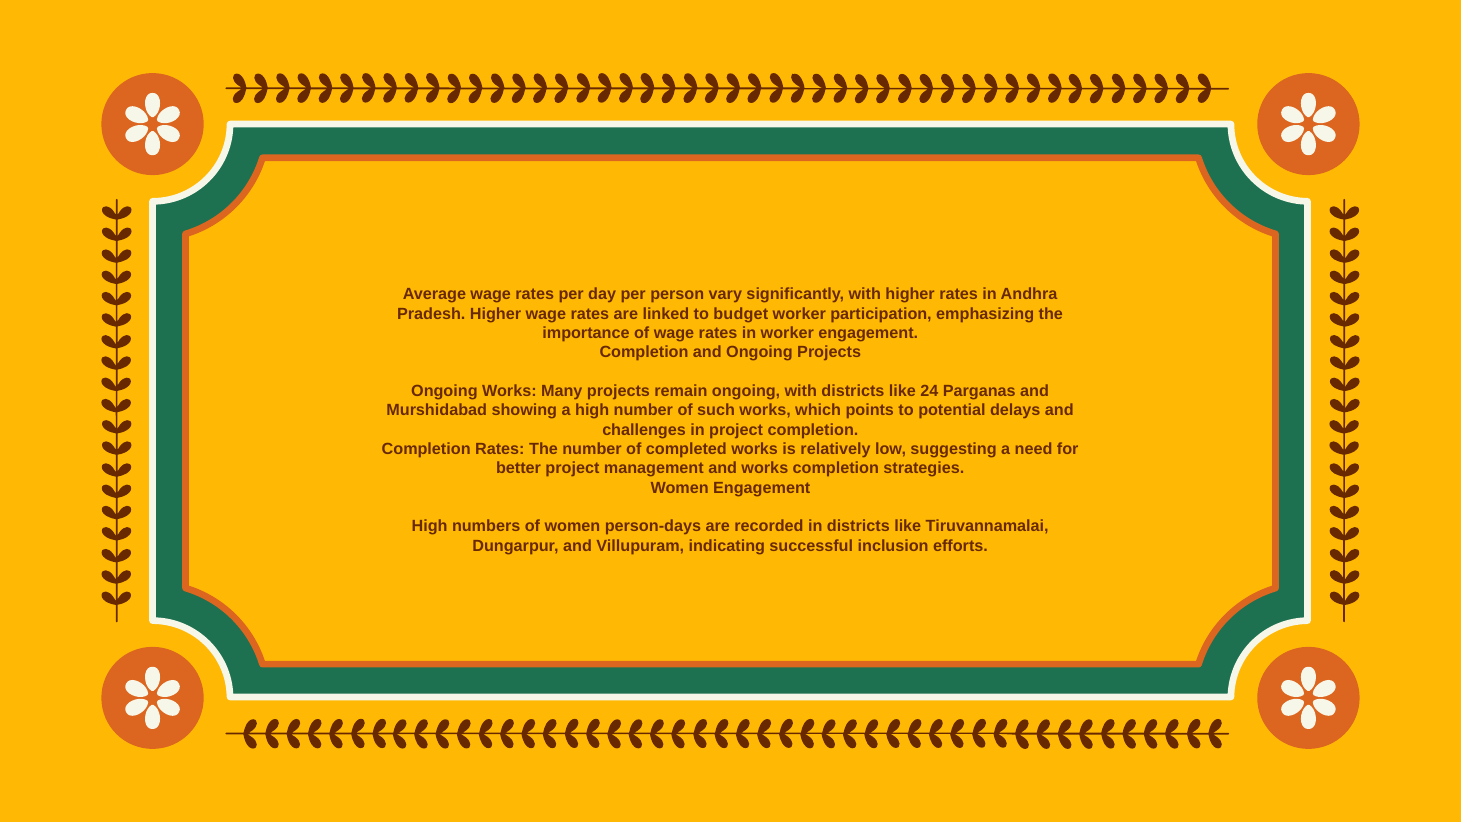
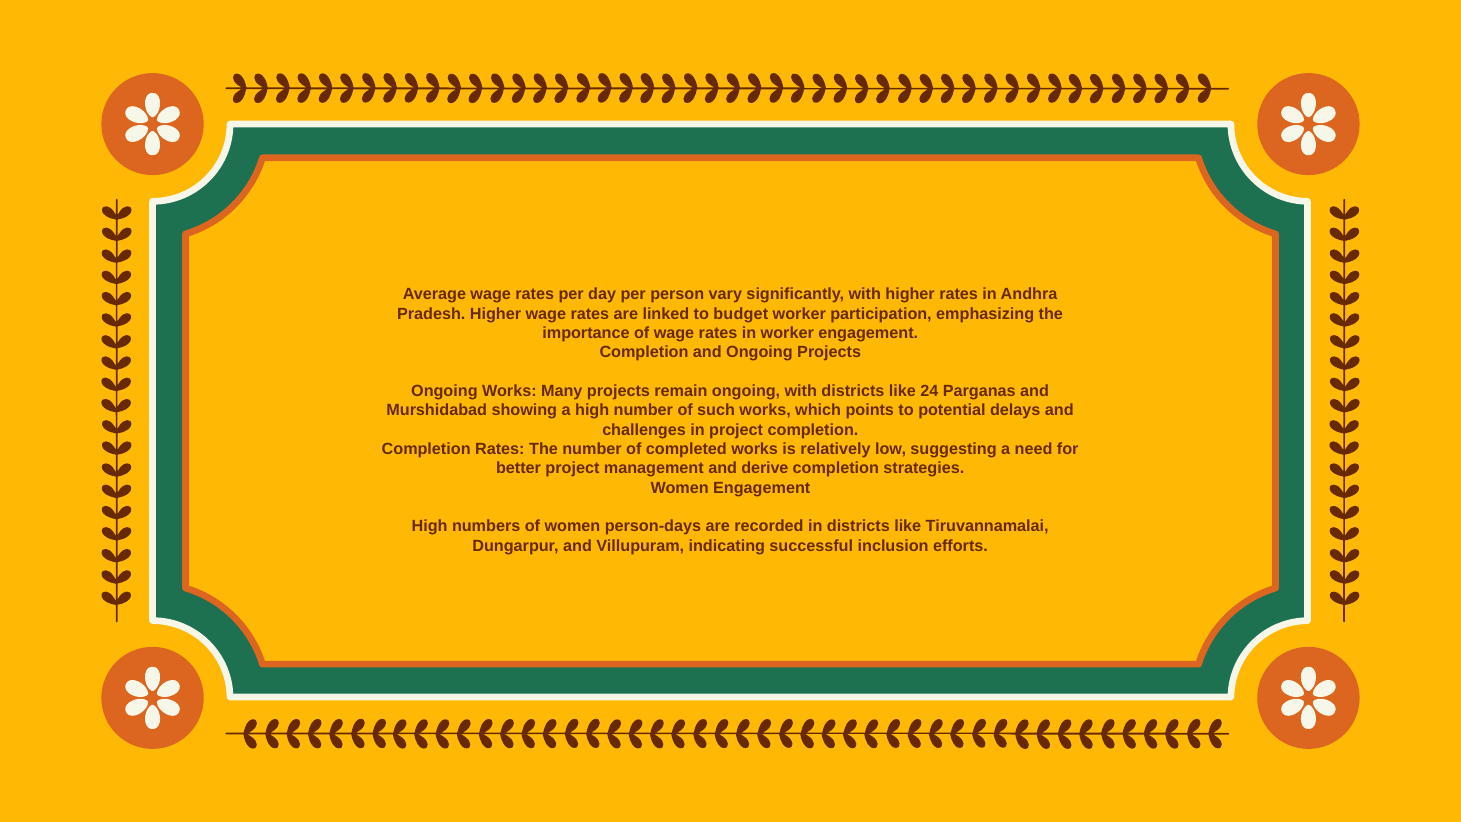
and works: works -> derive (765, 468)
